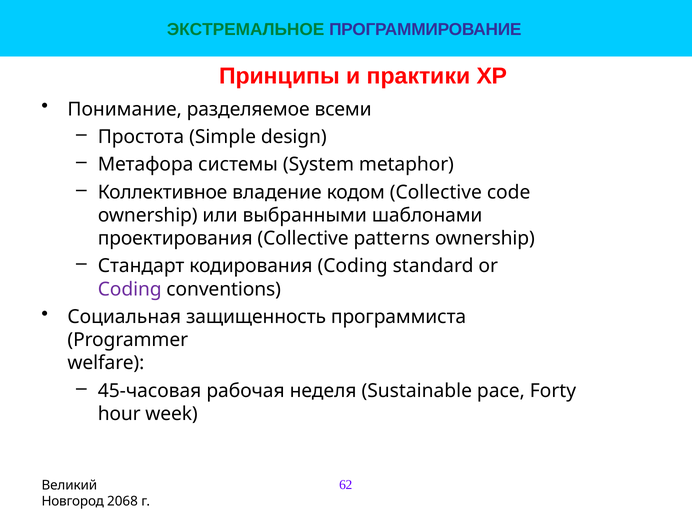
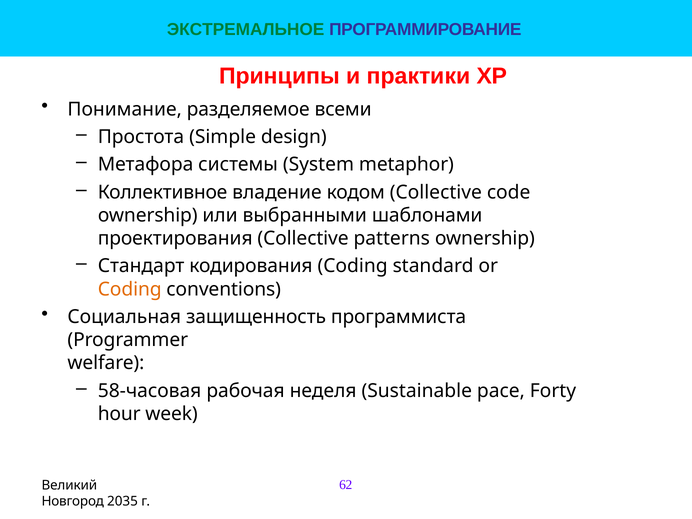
Coding colour: purple -> orange (130, 289)
45-часовая: 45-часовая -> 58-часовая (150, 391)
2068: 2068 -> 2035 (123, 501)
